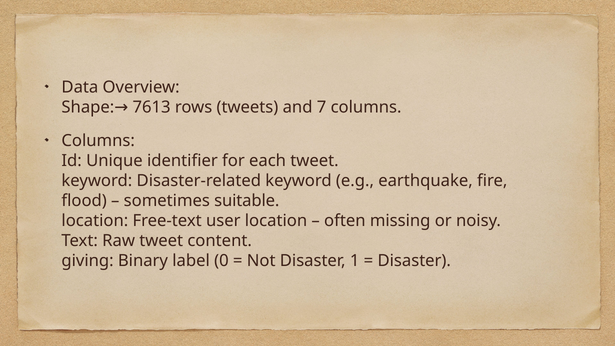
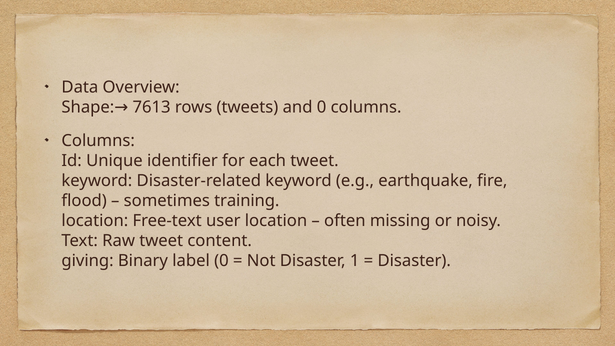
and 7: 7 -> 0 (322, 107)
suitable: suitable -> training (247, 201)
